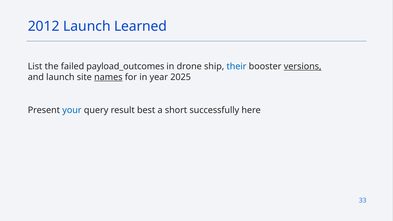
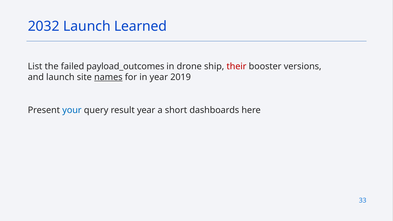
2012: 2012 -> 2032 (44, 26)
their colour: blue -> red (236, 66)
versions underline: present -> none (303, 66)
2025: 2025 -> 2019 (181, 77)
result best: best -> year (146, 110)
successfully: successfully -> dashboards (214, 110)
